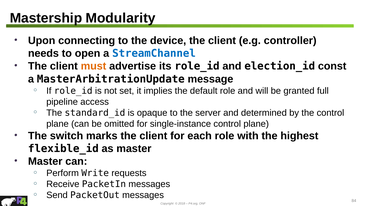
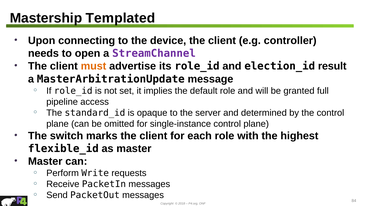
Modularity: Modularity -> Templated (120, 18)
StreamChannel colour: blue -> purple (154, 53)
const: const -> result (332, 66)
